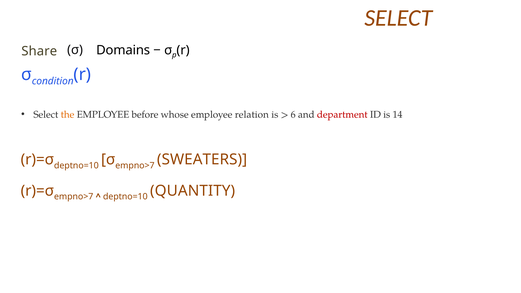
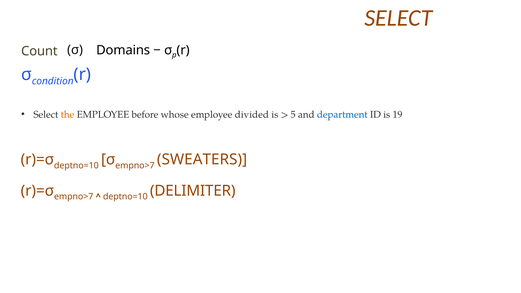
Share: Share -> Count (39, 51)
relation: relation -> divided (252, 115)
6: 6 -> 5 (293, 115)
department colour: red -> blue (342, 115)
14: 14 -> 19 (398, 115)
QUANTITY: QUANTITY -> DELIMITER (193, 191)
